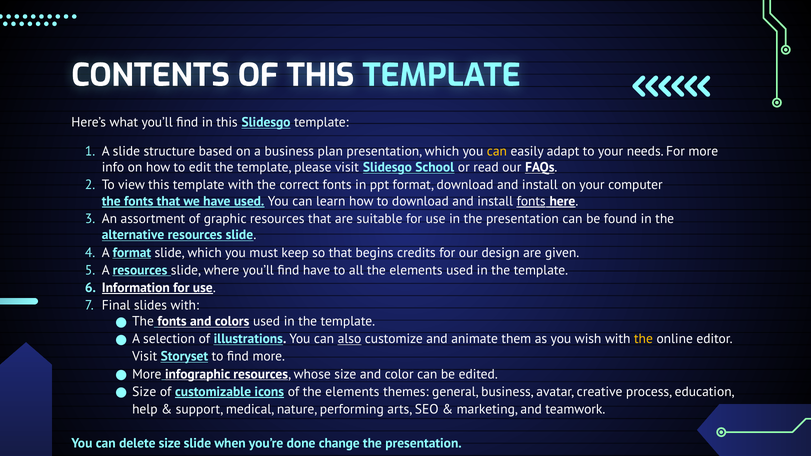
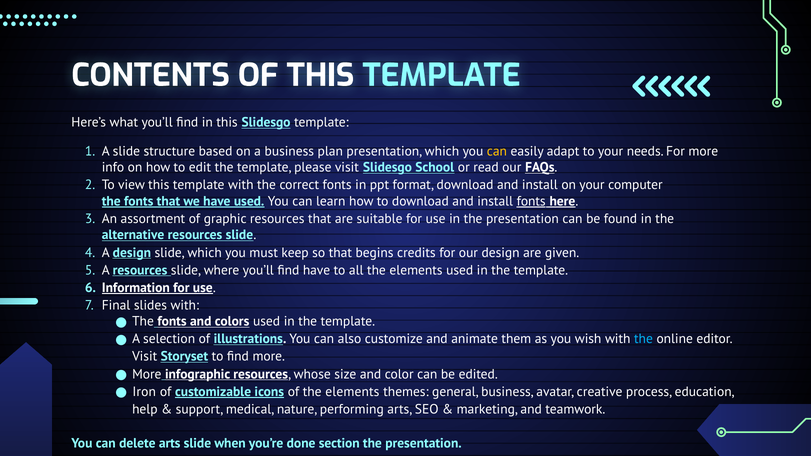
A format: format -> design (132, 253)
also underline: present -> none (349, 339)
the colour: yellow -> light blue (643, 339)
Size: Size -> Iron (144, 392)
delete size: size -> arts (170, 444)
change: change -> section (339, 444)
